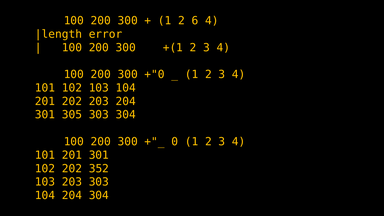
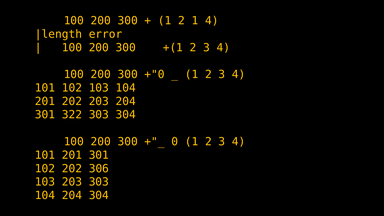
2 6: 6 -> 1 (195, 21)
305: 305 -> 322 (72, 115)
352: 352 -> 306 (99, 169)
